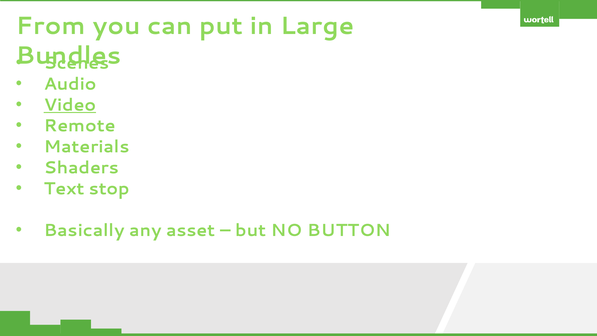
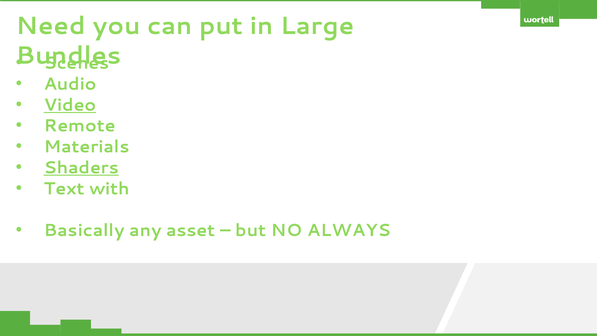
From: From -> Need (51, 26)
Shaders underline: none -> present (81, 168)
stop: stop -> with (109, 189)
BUTTON: BUTTON -> ALWAYS (349, 230)
